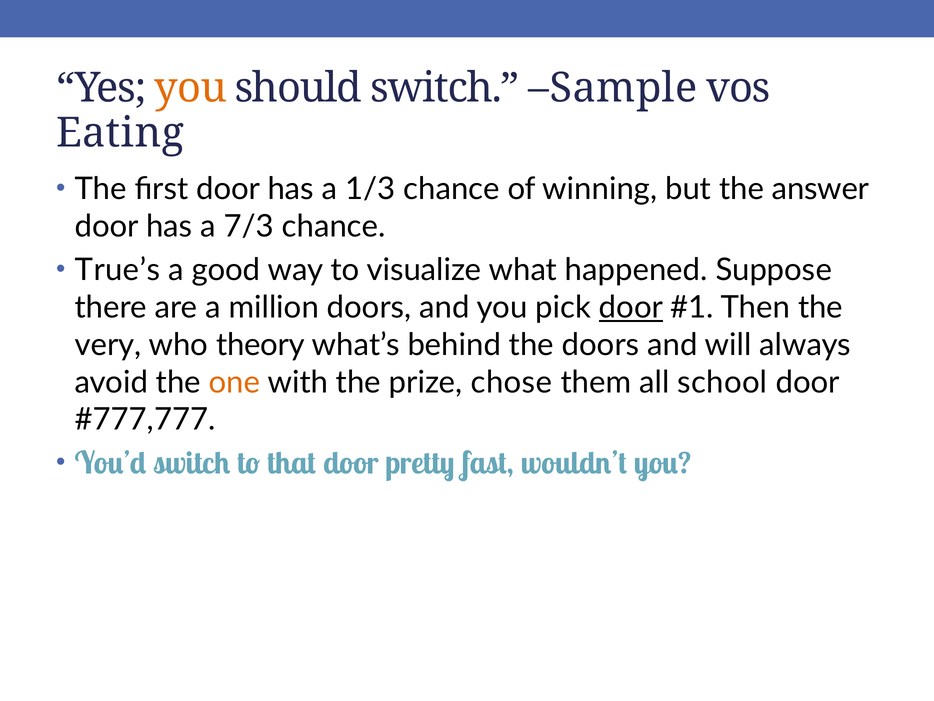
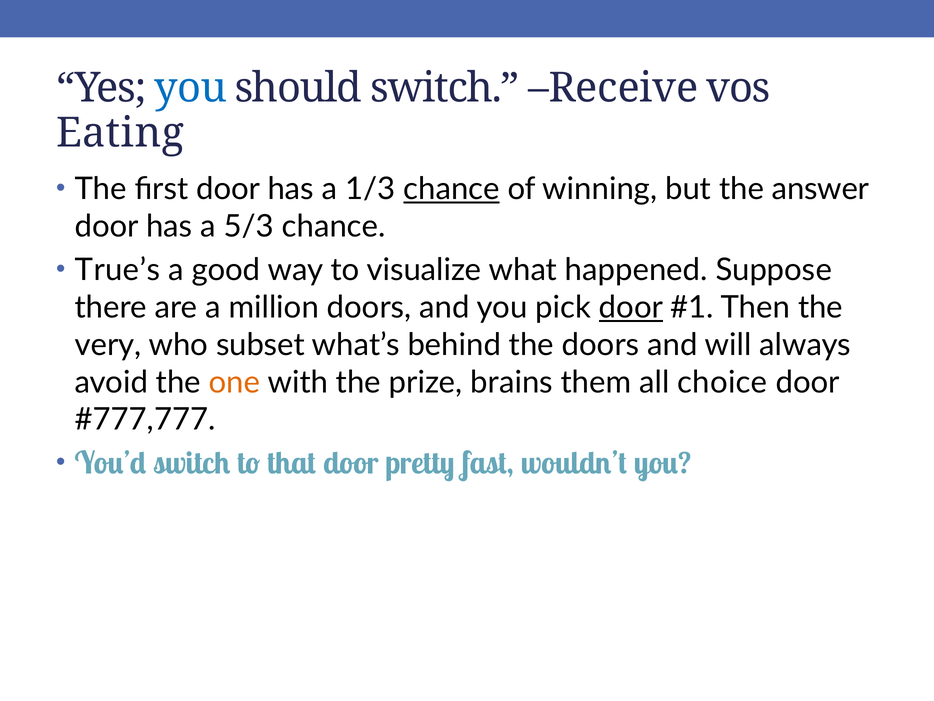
you colour: orange -> blue (191, 88)
Sample: Sample -> Receive (613, 88)
chance underline: none -> present (452, 189)
7/3: 7/3 -> 5/3 (249, 226)
theory: theory -> subset (260, 345)
chose: chose -> brains (512, 382)
school: school -> choice (722, 382)
